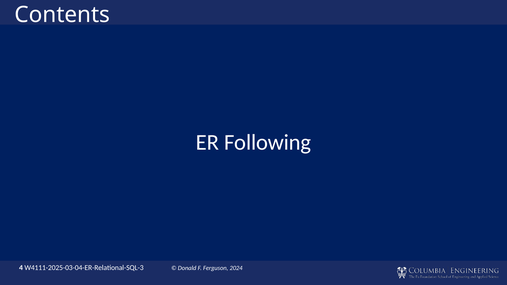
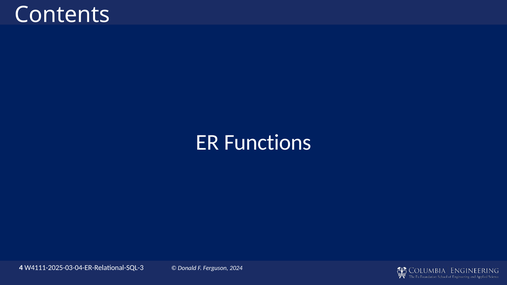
Following: Following -> Functions (268, 143)
